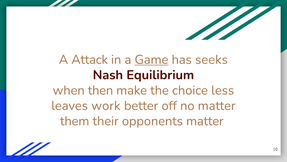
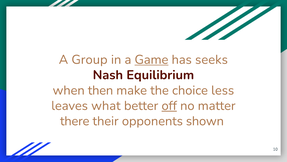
Attack: Attack -> Group (89, 59)
work: work -> what (106, 105)
off underline: none -> present (169, 105)
them: them -> there (75, 121)
opponents matter: matter -> shown (205, 121)
